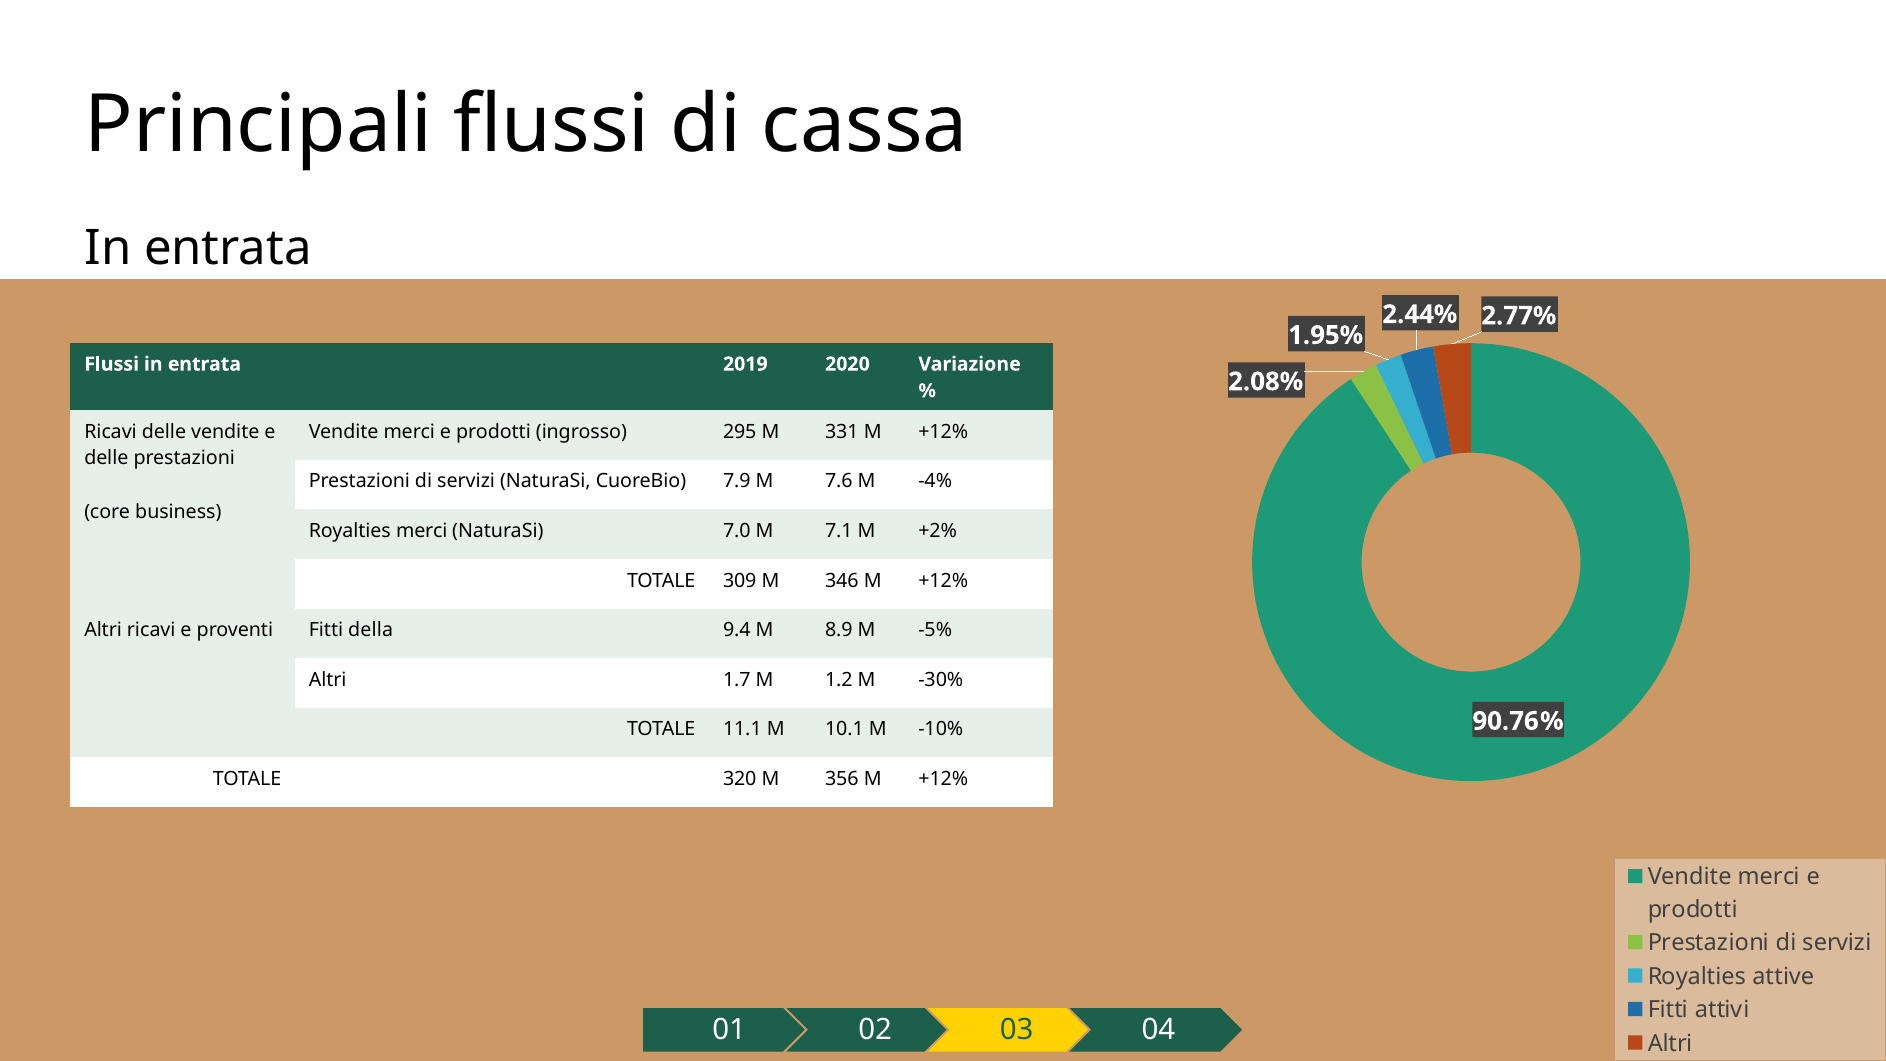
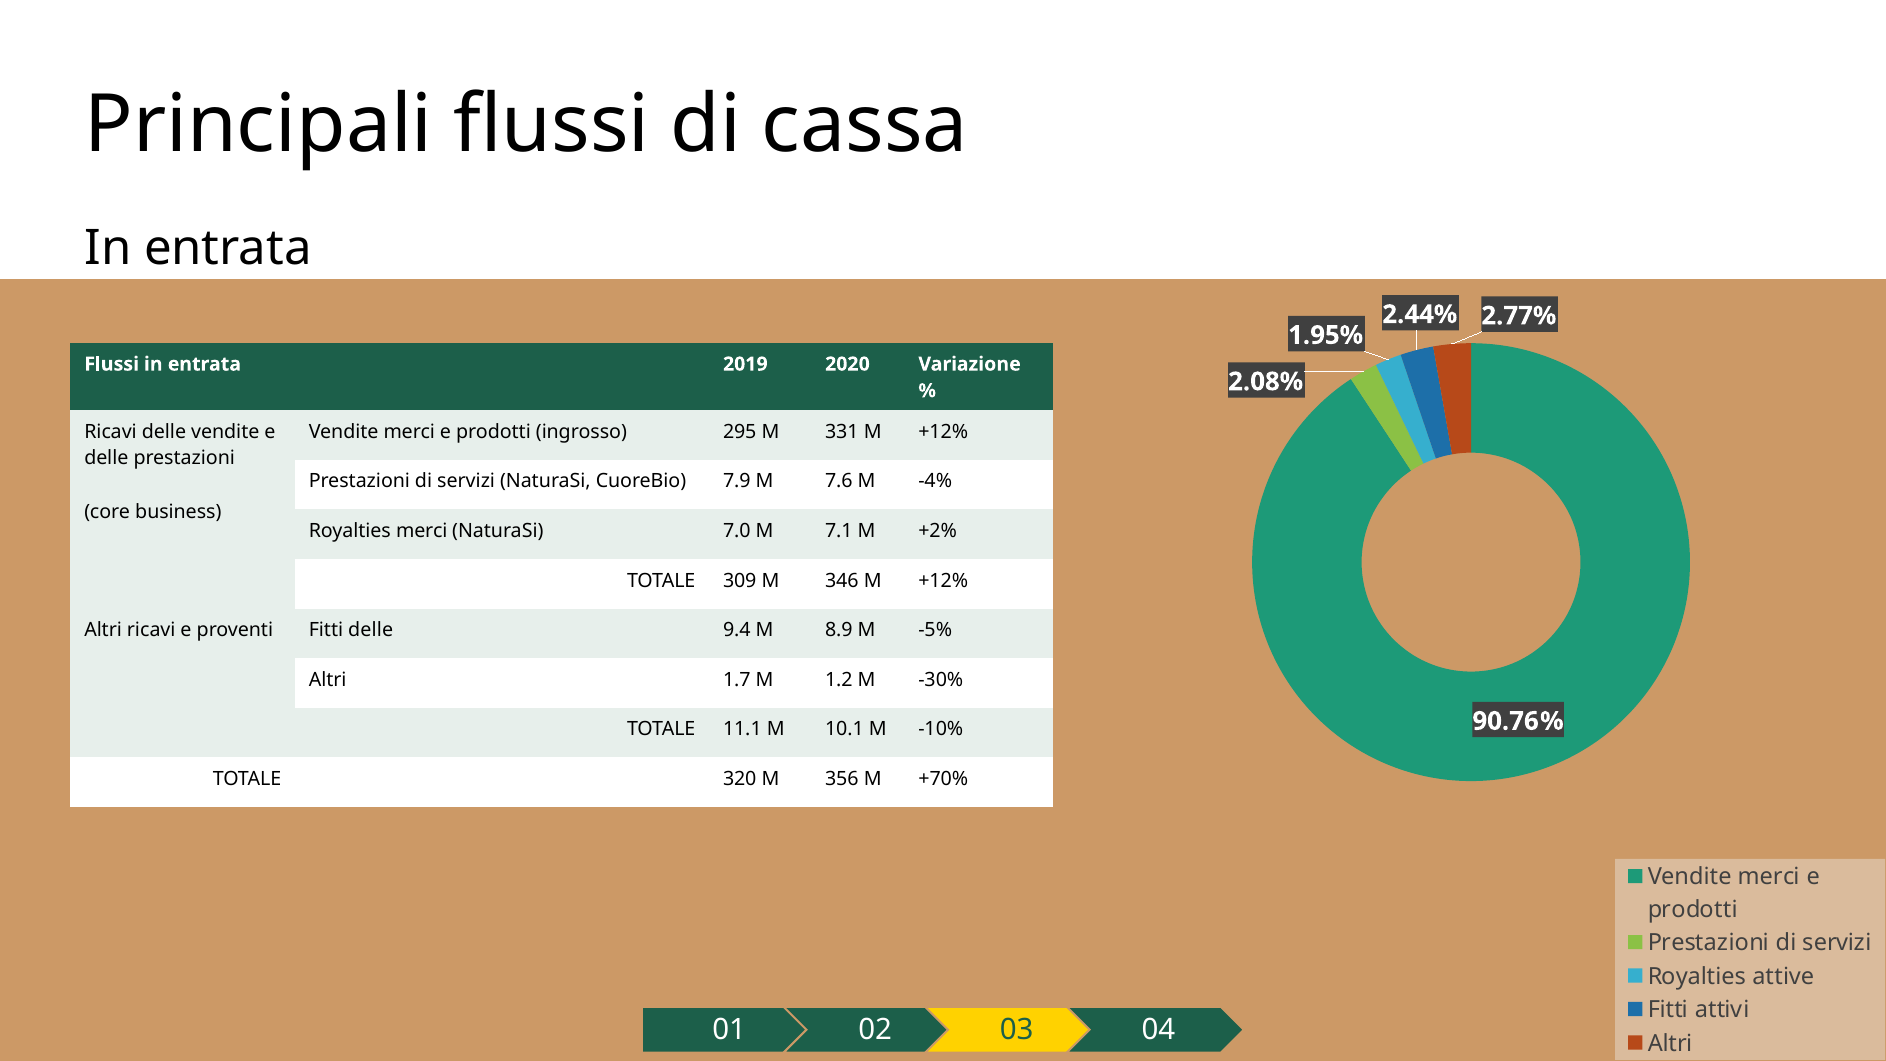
Fitti della: della -> delle (371, 630)
356 M +12%: +12% -> +70% (943, 779)
